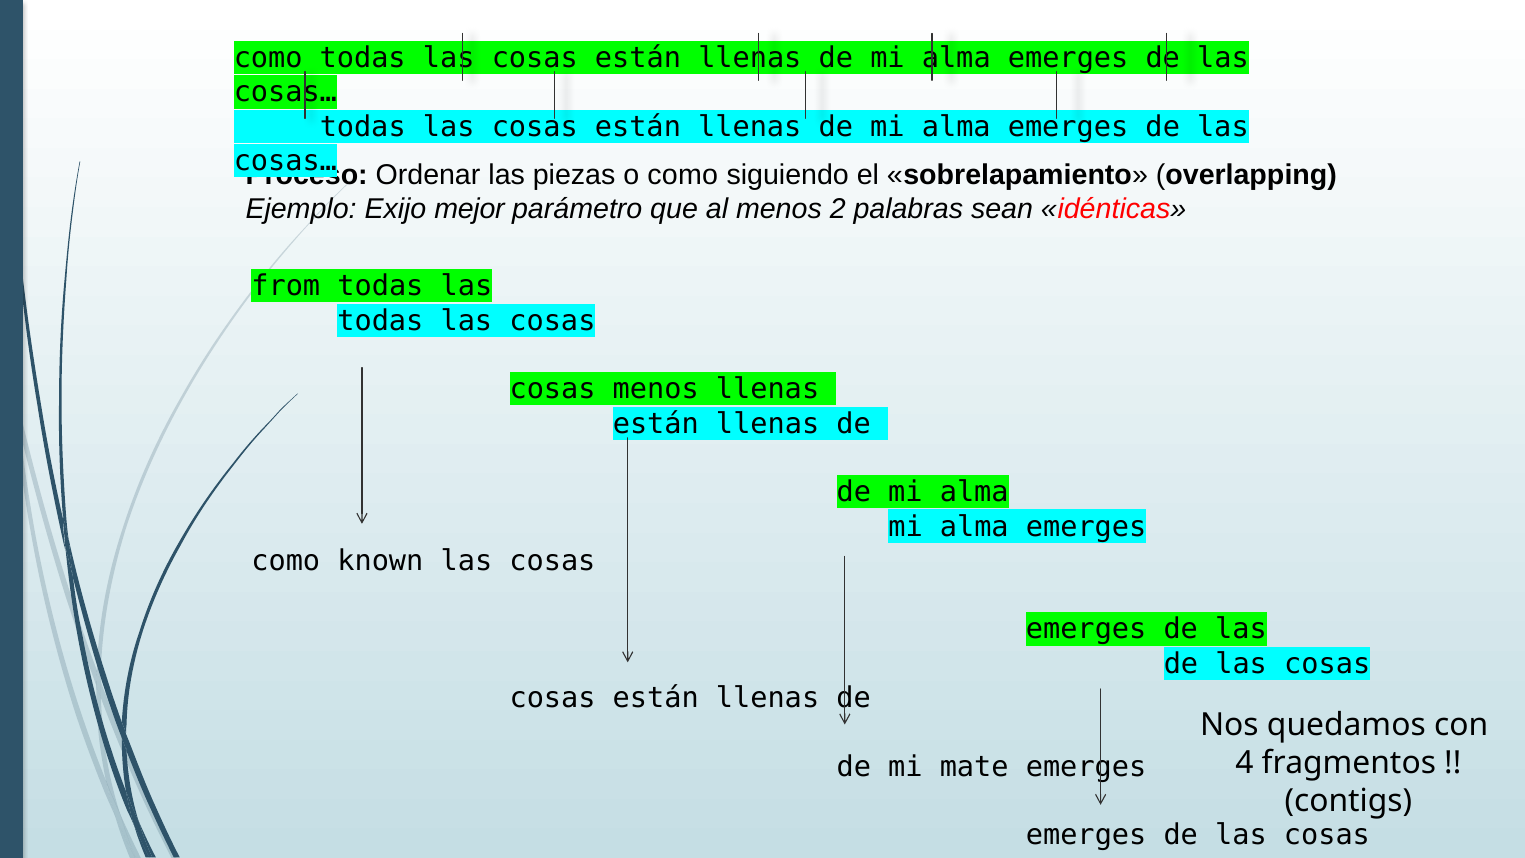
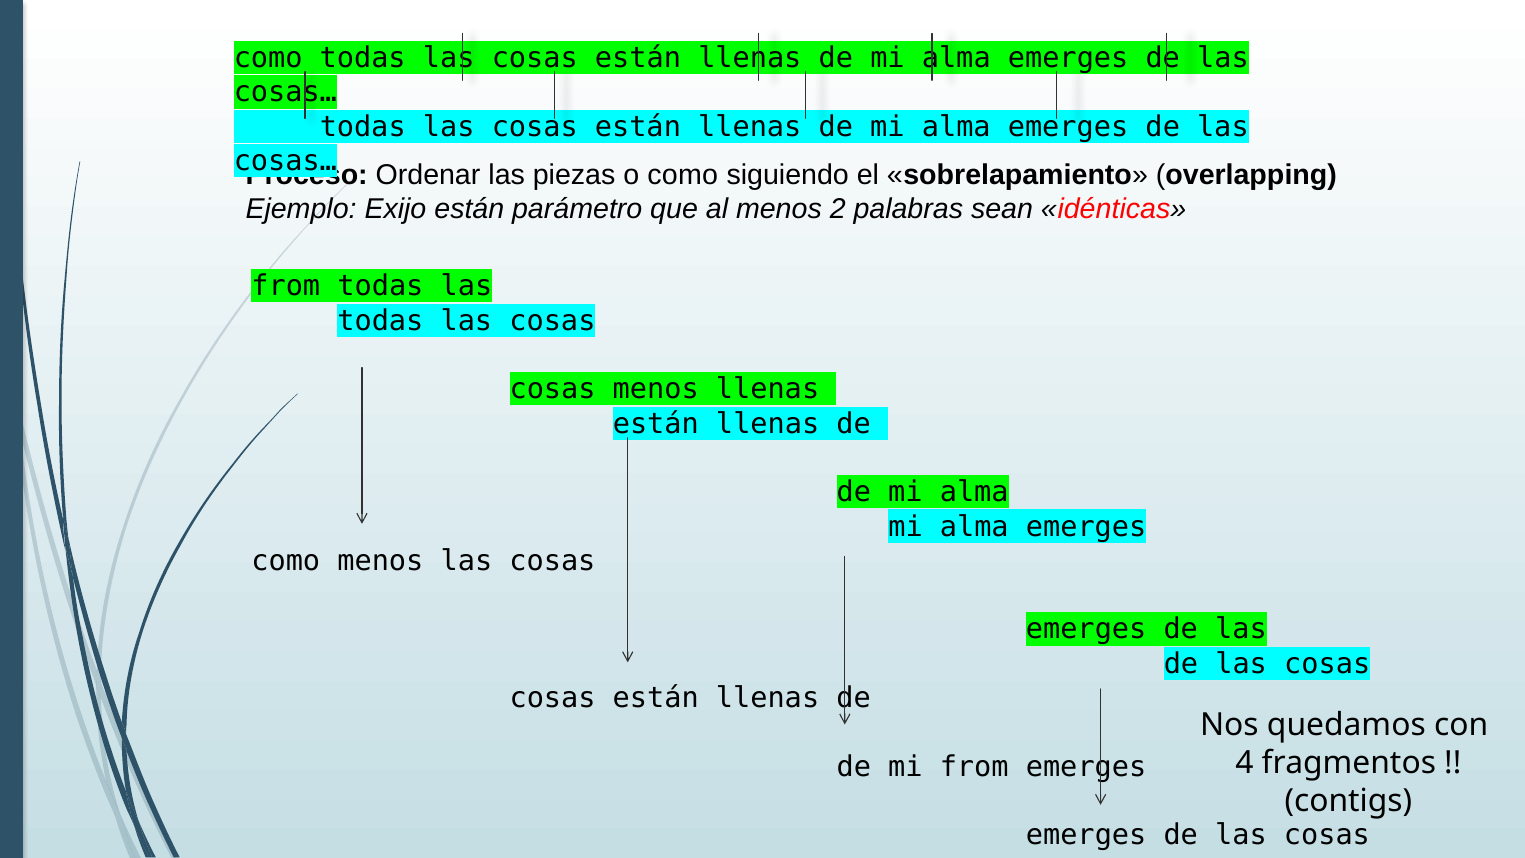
Exijo mejor: mejor -> están (469, 209)
como known: known -> menos (380, 561)
mi mate: mate -> from (974, 767)
